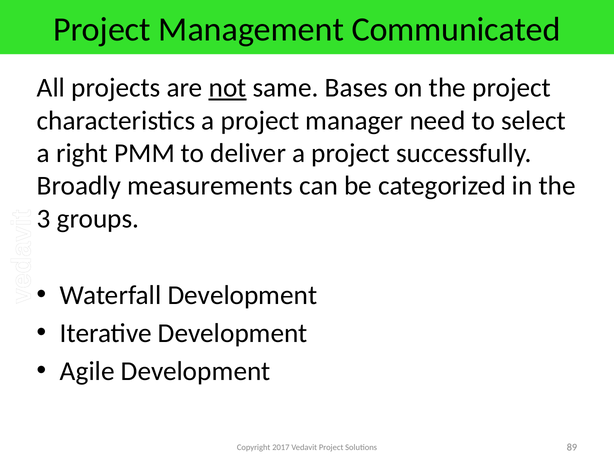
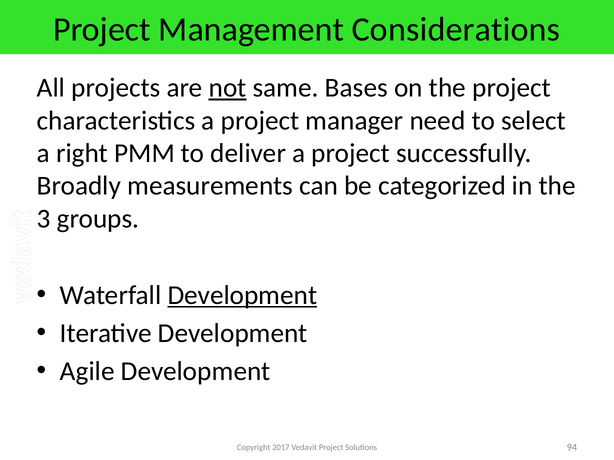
Communicated: Communicated -> Considerations (456, 30)
Development underline: none -> present (242, 295)
89: 89 -> 94 (572, 448)
